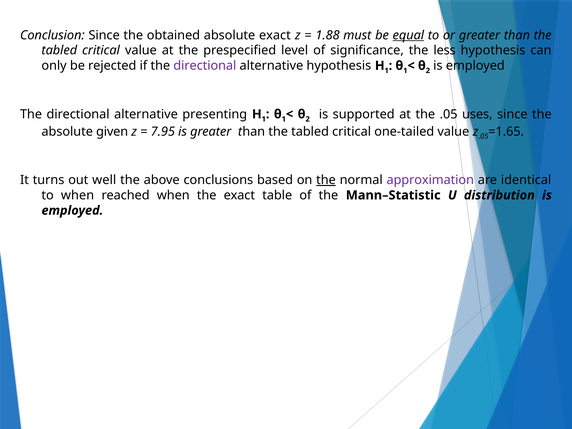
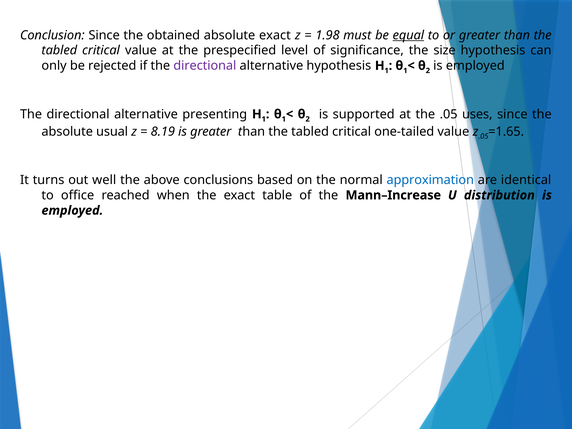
1.88: 1.88 -> 1.98 (327, 35)
less: less -> size (445, 50)
given: given -> usual (112, 132)
7.95: 7.95 -> 8.19 (163, 132)
the underline: present -> none (326, 180)
approximation colour: purple -> blue (430, 180)
to when: when -> office (78, 195)
Mann–Statistic: Mann–Statistic -> Mann–Increase (393, 195)
